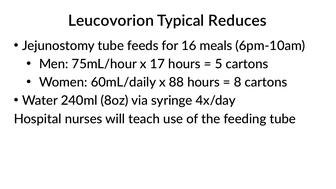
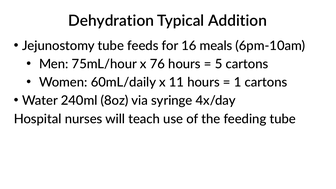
Leucovorion: Leucovorion -> Dehydration (111, 21)
Reduces: Reduces -> Addition (238, 21)
17: 17 -> 76 (157, 64)
88: 88 -> 11 (176, 82)
8: 8 -> 1 (238, 82)
